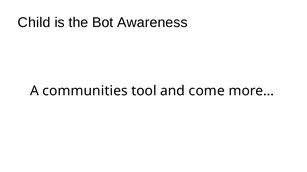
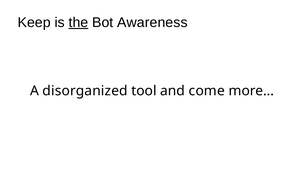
Child: Child -> Keep (34, 23)
the underline: none -> present (78, 23)
communities: communities -> disorganized (85, 91)
